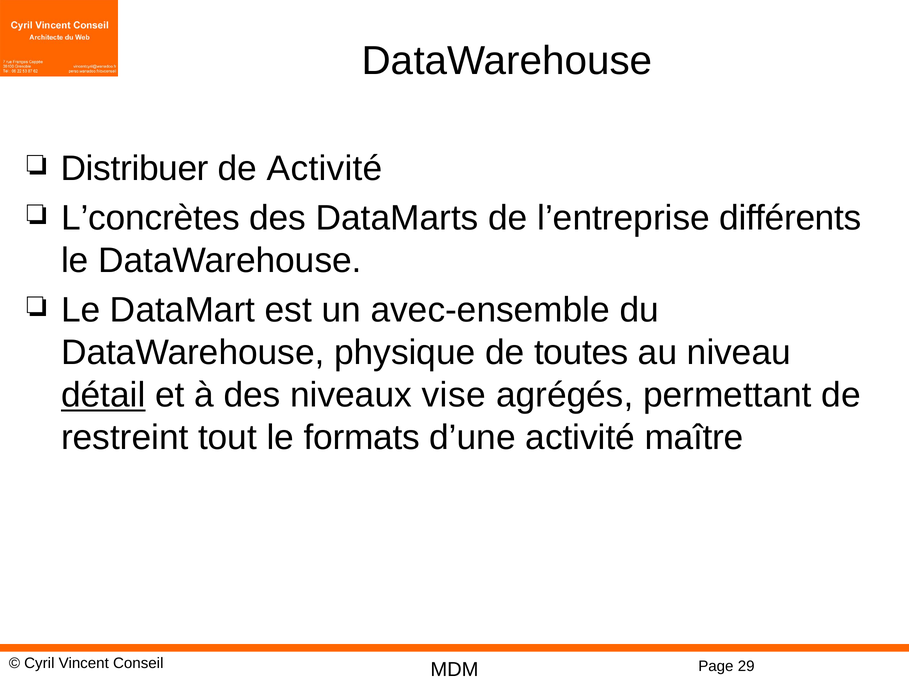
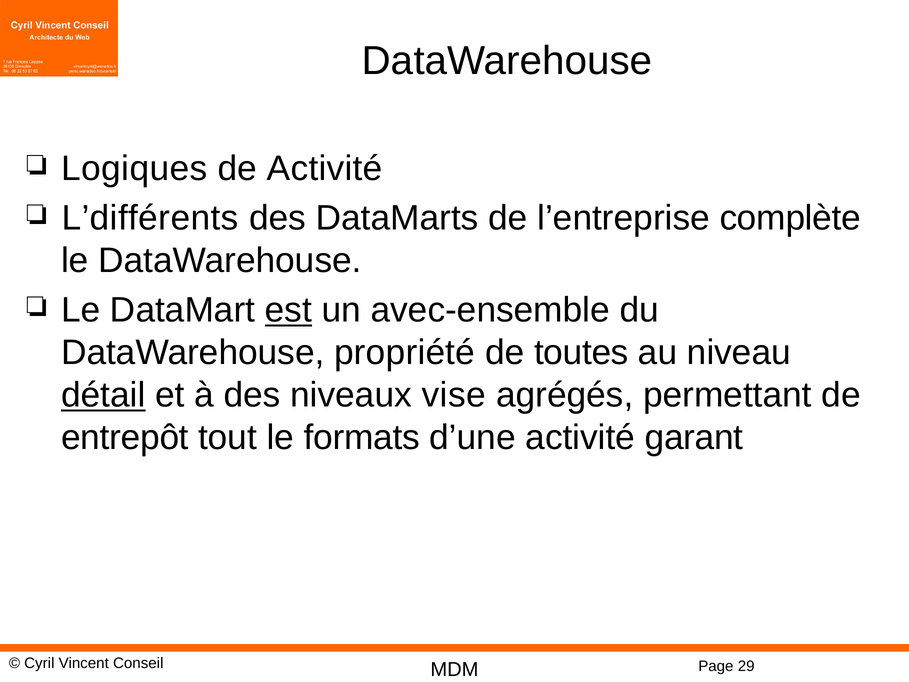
Distribuer: Distribuer -> Logiques (134, 169)
L’concrètes: L’concrètes -> L’différents (150, 218)
différents: différents -> complète (790, 218)
est underline: none -> present (288, 310)
physique: physique -> propriété (405, 353)
restreint: restreint -> entrepôt (125, 437)
maître: maître -> garant (694, 437)
